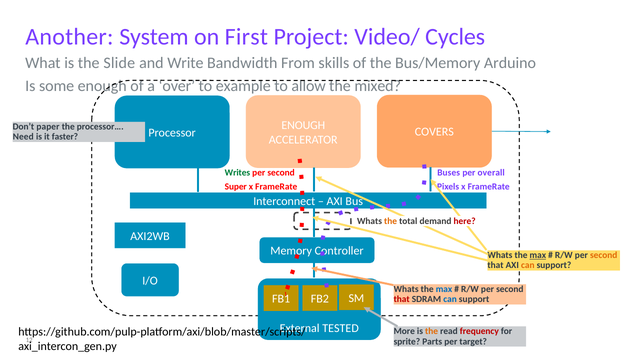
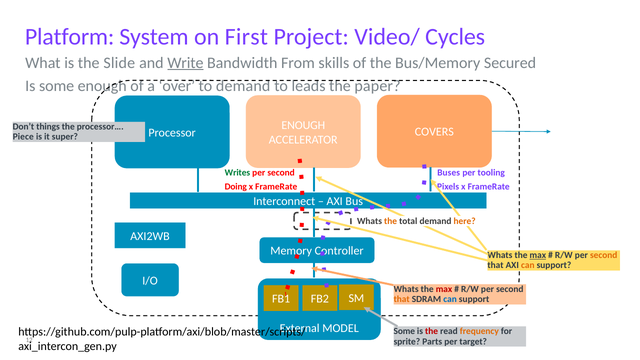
Another: Another -> Platform (70, 37)
Write underline: none -> present (185, 63)
Arduino: Arduino -> Secured (510, 63)
to example: example -> demand (243, 86)
allow: allow -> leads (309, 86)
mixed: mixed -> paper (378, 86)
paper: paper -> things (48, 127)
Need: Need -> Piece (23, 137)
faster: faster -> super (65, 137)
overall: overall -> tooling (491, 173)
Super: Super -> Doing (236, 187)
here colour: red -> orange (465, 221)
max colour: blue -> red (444, 289)
that colour: red -> orange (402, 299)
TESTED: TESTED -> MODEL (341, 328)
More: More -> Some (404, 331)
the colour: orange -> red (432, 331)
frequency colour: red -> orange (479, 331)
